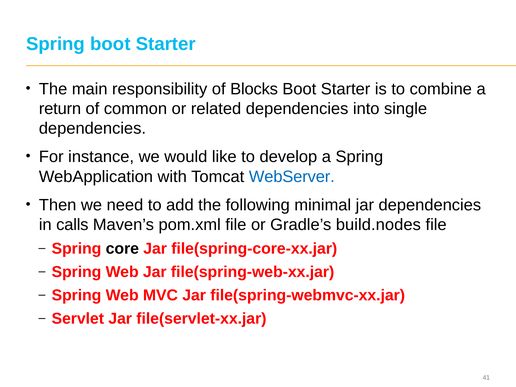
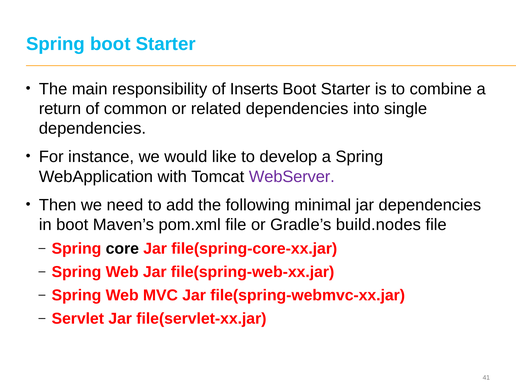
Blocks: Blocks -> Inserts (254, 89)
WebServer colour: blue -> purple (292, 177)
in calls: calls -> boot (72, 225)
